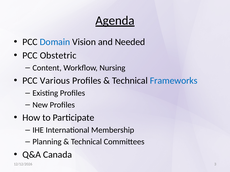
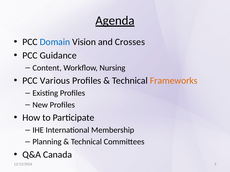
Needed: Needed -> Crosses (130, 42)
Obstetric: Obstetric -> Guidance (58, 56)
Frameworks colour: blue -> orange (174, 81)
